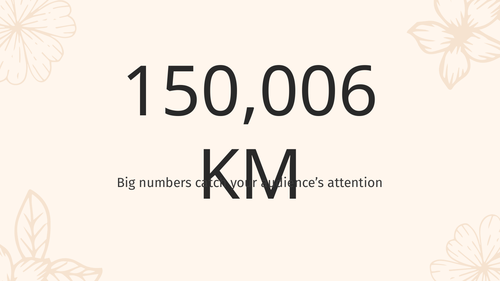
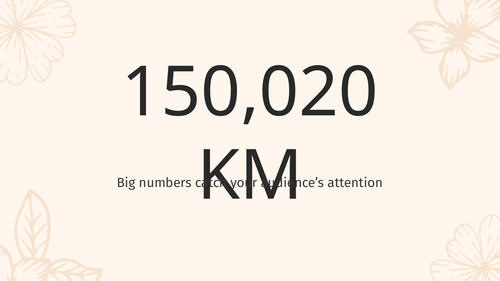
150,006: 150,006 -> 150,020 (250, 93)
